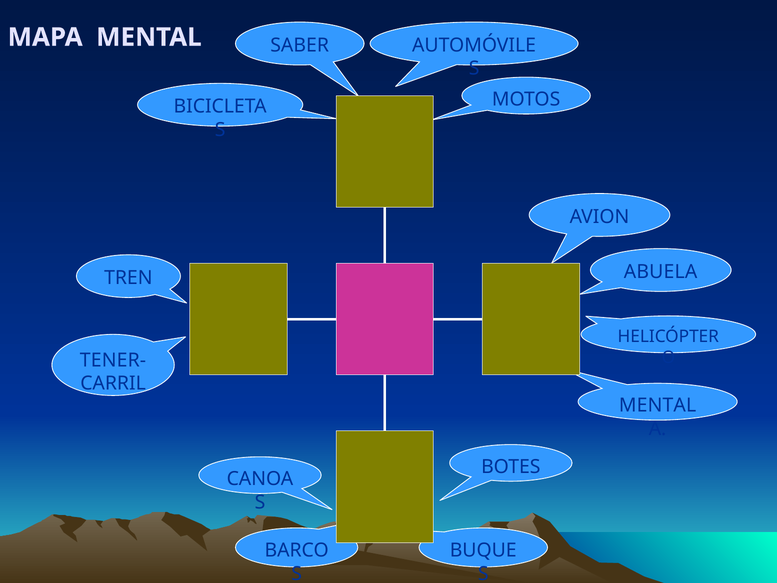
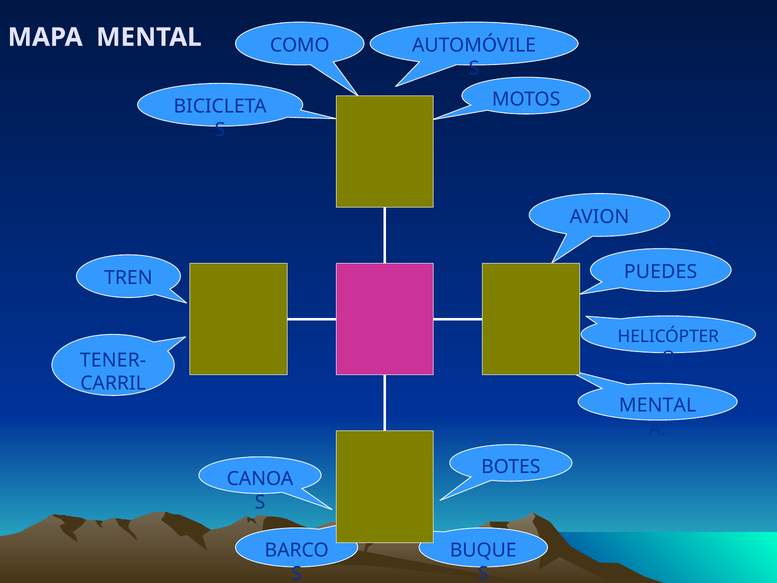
SABER: SABER -> COMO (300, 45)
ABUELA: ABUELA -> PUEDES (661, 272)
